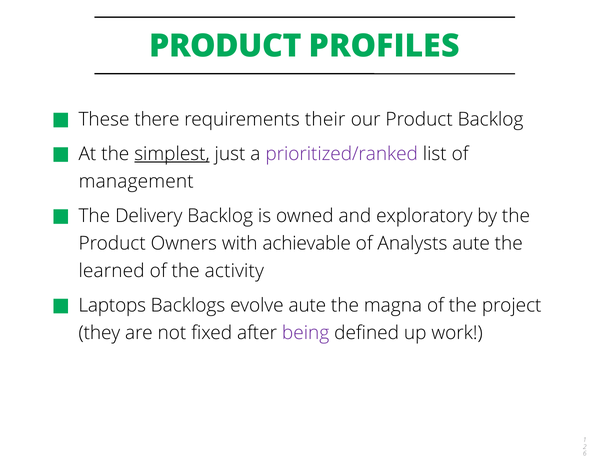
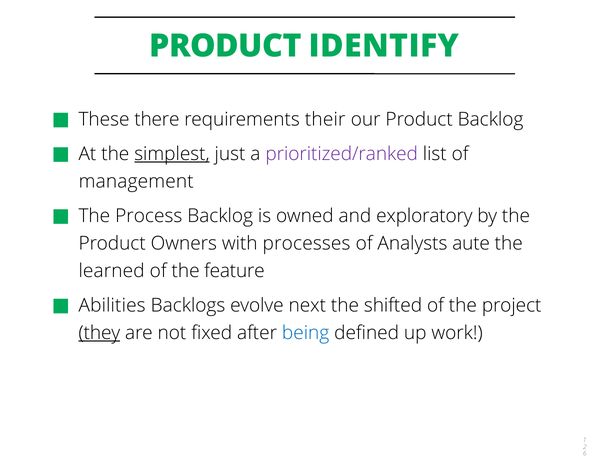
PROFILES: PROFILES -> IDENTIFY (384, 46)
Delivery: Delivery -> Process (149, 216)
achievable: achievable -> processes (307, 243)
activity: activity -> feature (234, 271)
Laptops: Laptops -> Abilities (112, 305)
evolve aute: aute -> next (307, 305)
magna: magna -> shifted (393, 305)
they underline: none -> present (99, 333)
being colour: purple -> blue (306, 333)
